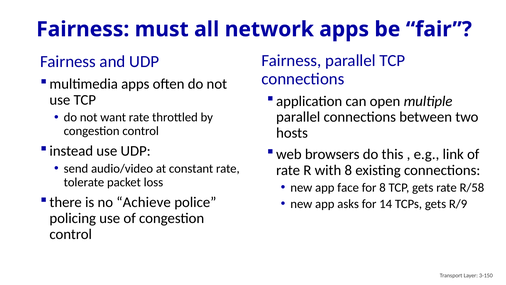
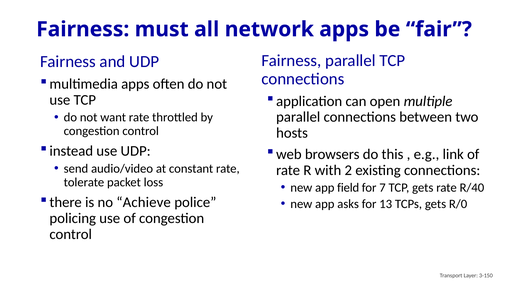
with 8: 8 -> 2 (348, 170)
face: face -> field (348, 187)
for 8: 8 -> 7 (382, 187)
R/58: R/58 -> R/40 (472, 187)
14: 14 -> 13 (386, 204)
R/9: R/9 -> R/0 (458, 204)
